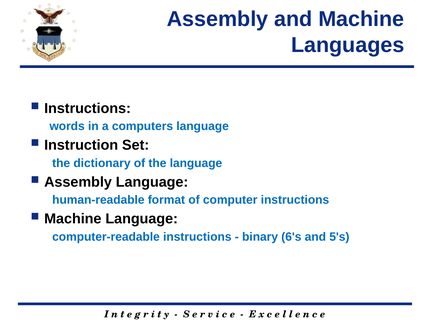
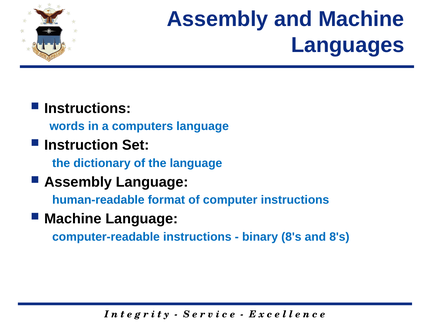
binary 6's: 6's -> 8's (291, 237)
and 5's: 5's -> 8's (339, 237)
